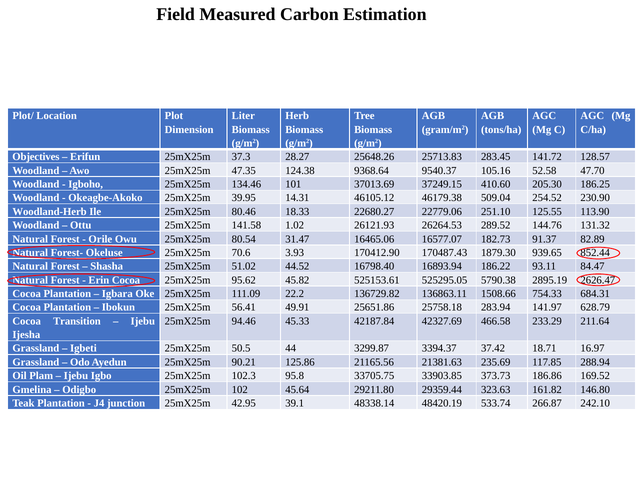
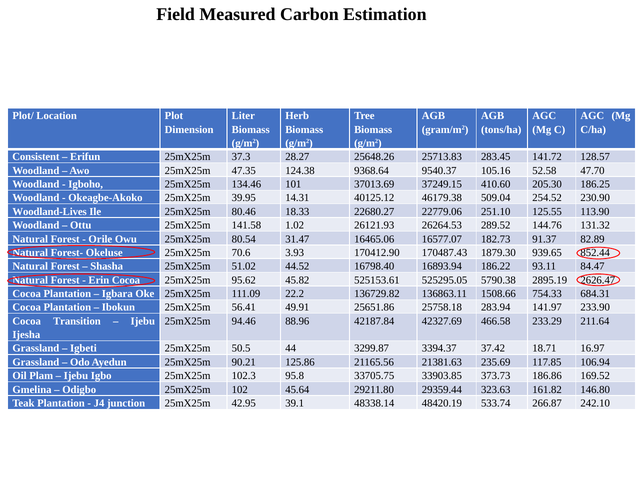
Objectives: Objectives -> Consistent (36, 157)
46105.12: 46105.12 -> 40125.12 (374, 198)
Woodland-Herb: Woodland-Herb -> Woodland-Lives (50, 212)
628.79: 628.79 -> 233.90 (595, 308)
45.33: 45.33 -> 88.96 (297, 321)
288.94: 288.94 -> 106.94 (595, 362)
